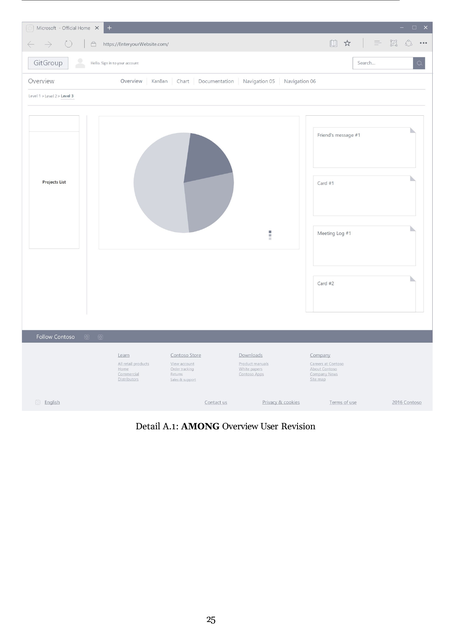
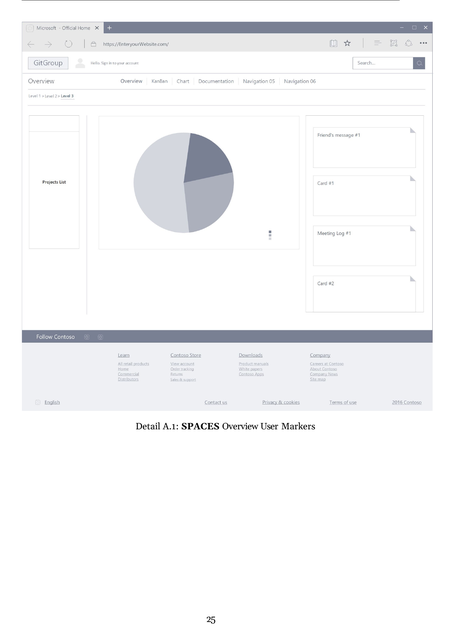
AMONG: AMONG -> SPACES (200, 426)
Revision: Revision -> Markers (298, 426)
